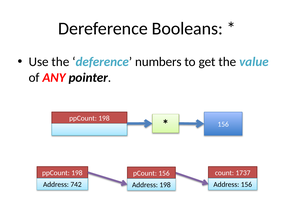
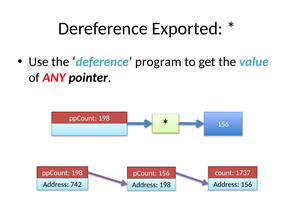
Booleans: Booleans -> Exported (187, 28)
numbers: numbers -> program (158, 62)
